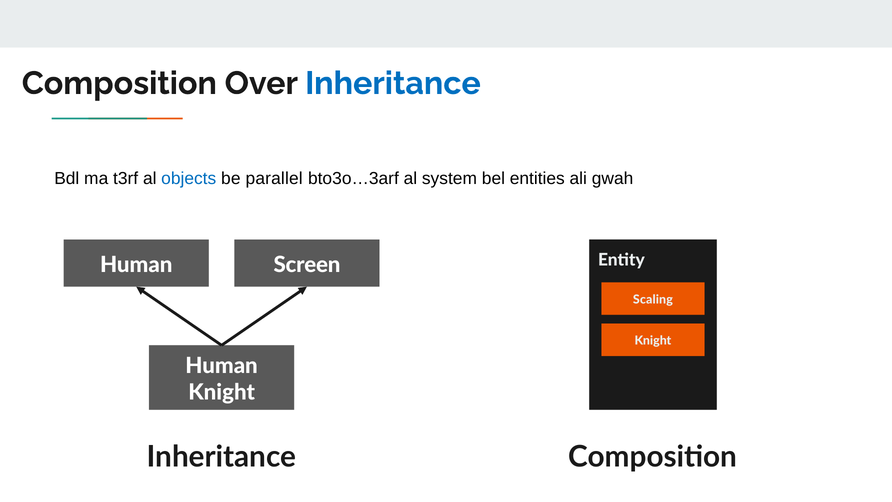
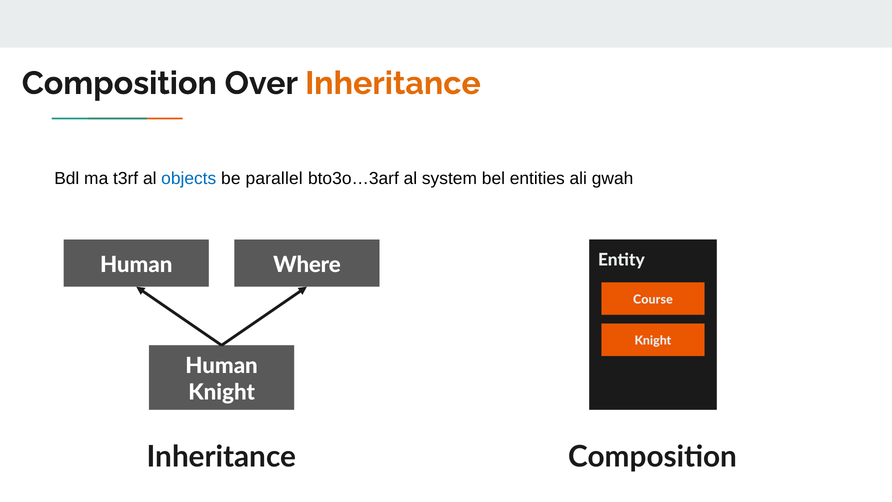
Inheritance colour: blue -> orange (393, 83)
Screen: Screen -> Where (307, 265)
Scaling: Scaling -> Course (653, 299)
